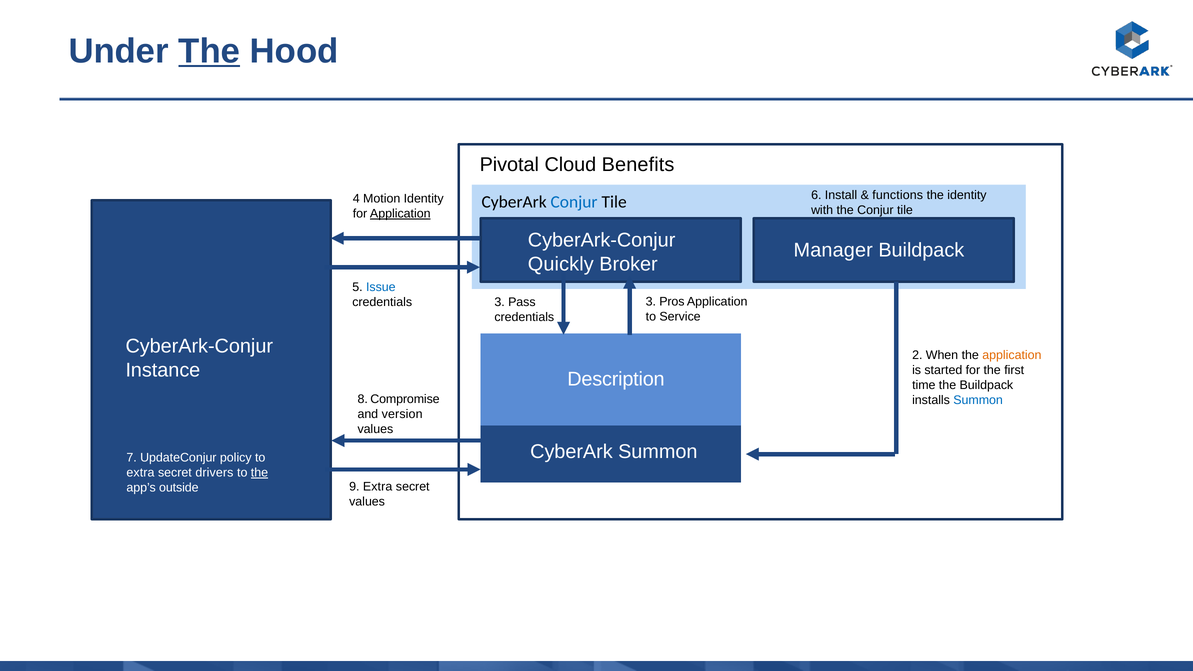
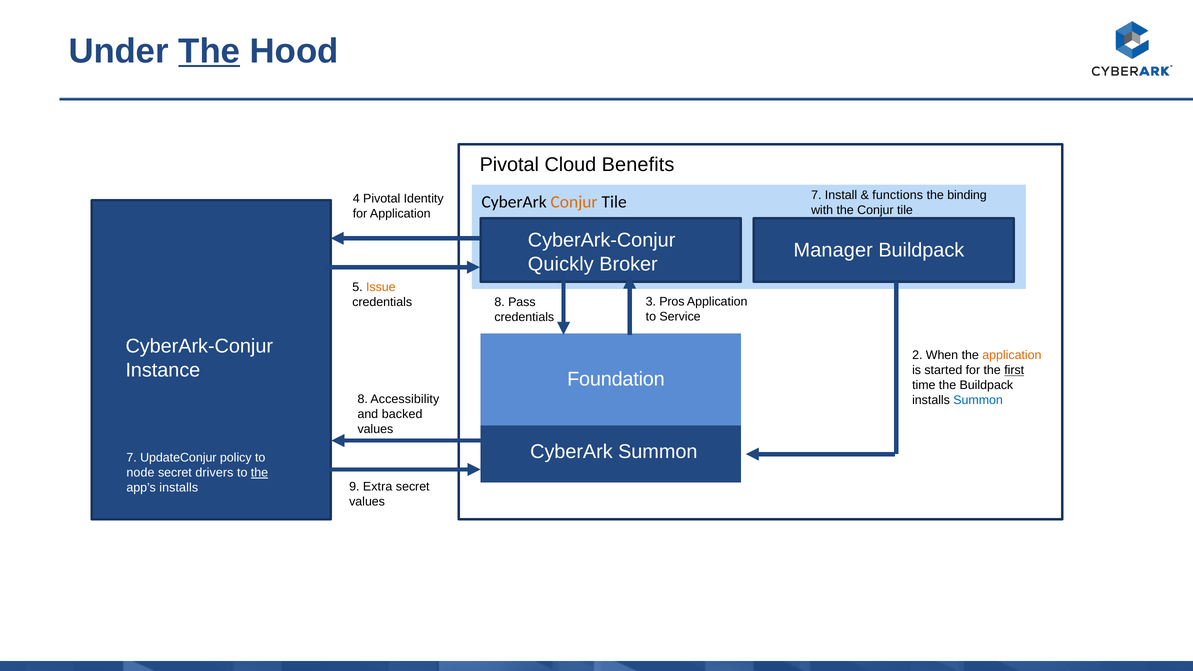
4 Motion: Motion -> Pivotal (382, 199)
Conjur colour: blue -> orange (574, 202)
6: 6 -> 7 (816, 195)
the identity: identity -> binding (967, 195)
Application underline: present -> none (400, 214)
Issue colour: blue -> orange (381, 287)
3: 3 -> 8 (500, 302)
Description: Description -> Foundation (616, 379)
first underline: none -> present (1014, 370)
Compromise: Compromise -> Accessibility (405, 399)
version: version -> backed (402, 414)
extra: extra -> node (140, 473)
app’s outside: outside -> installs (179, 488)
